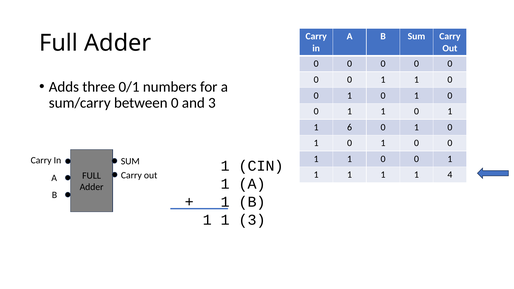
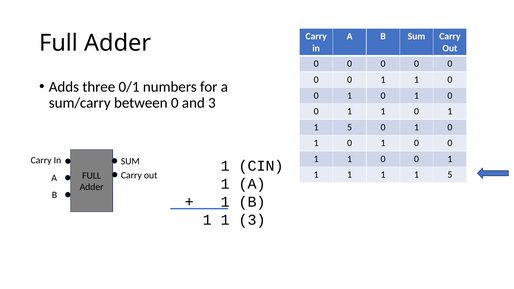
6: 6 -> 5 (350, 127)
1 1 1 4: 4 -> 5 (450, 175)
